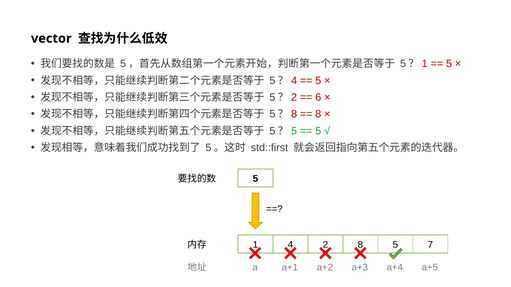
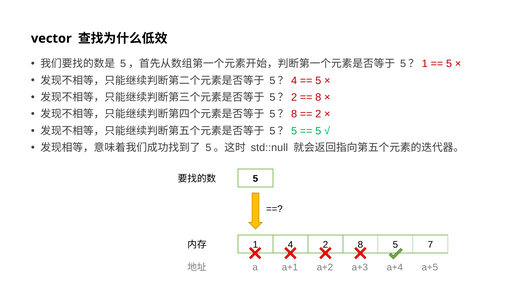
6: 6 -> 8 (318, 97)
8: 8 -> 2 (318, 114)
std::first: std::first -> std::null (269, 148)
